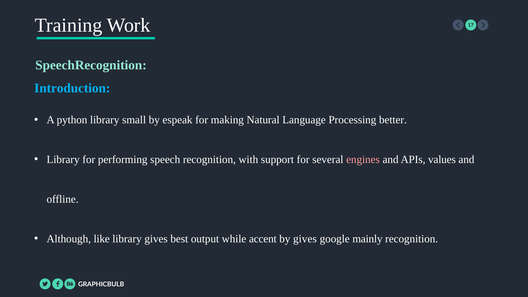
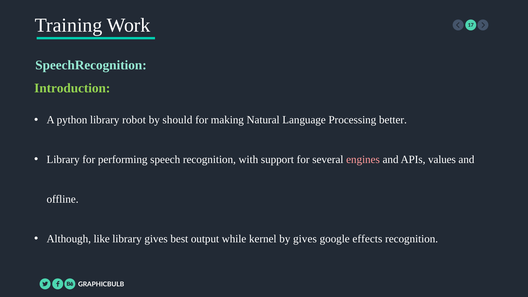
Introduction colour: light blue -> light green (72, 88)
small: small -> robot (134, 120)
espeak: espeak -> should (177, 120)
accent: accent -> kernel (263, 239)
mainly: mainly -> effects (367, 239)
